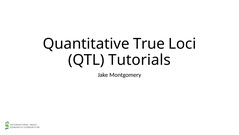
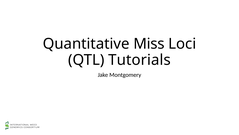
True: True -> Miss (149, 44)
